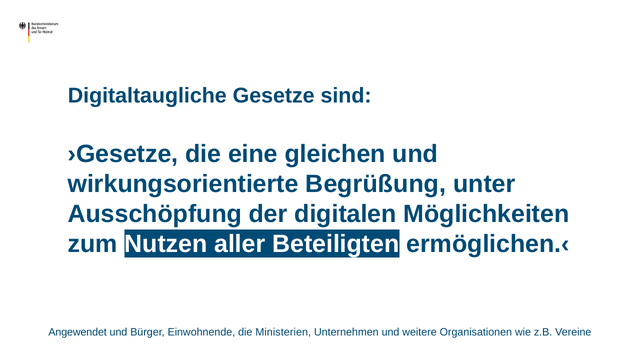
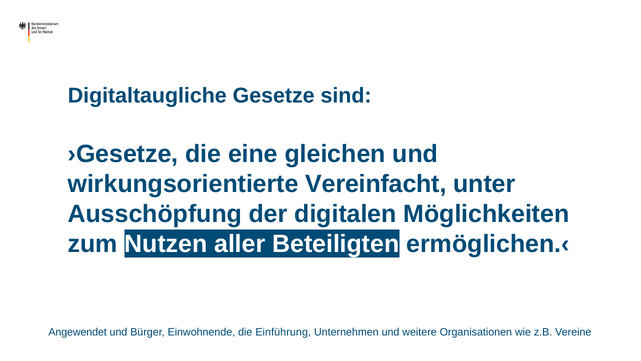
Begrüßung: Begrüßung -> Vereinfacht (376, 184)
Ministerien: Ministerien -> Einführung (283, 332)
